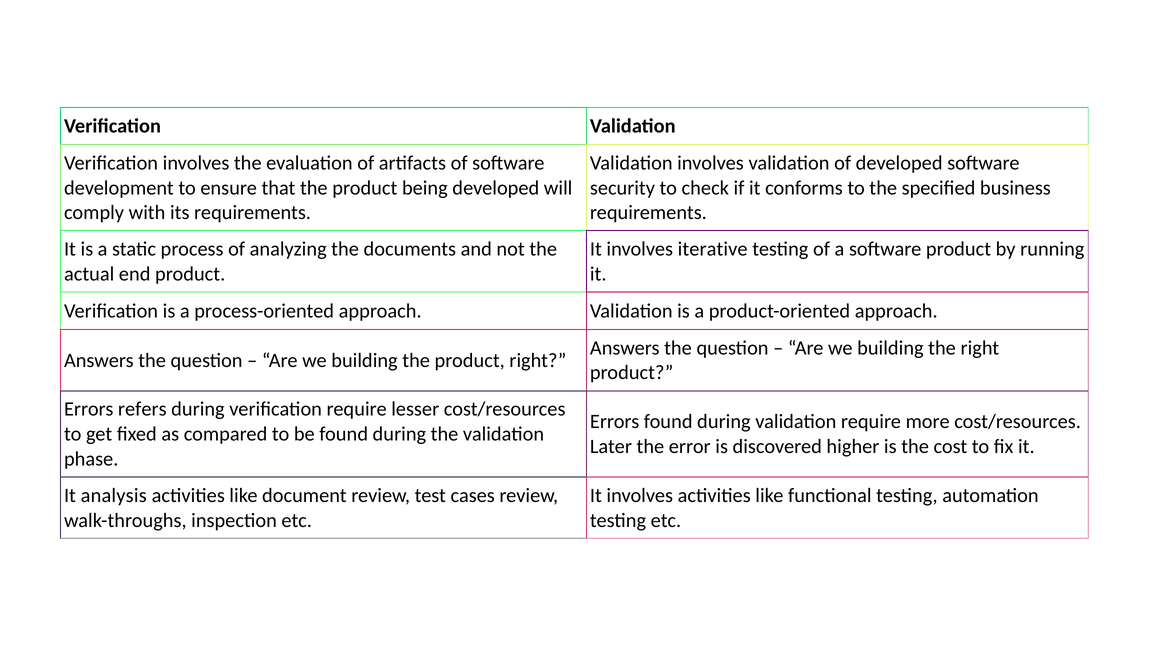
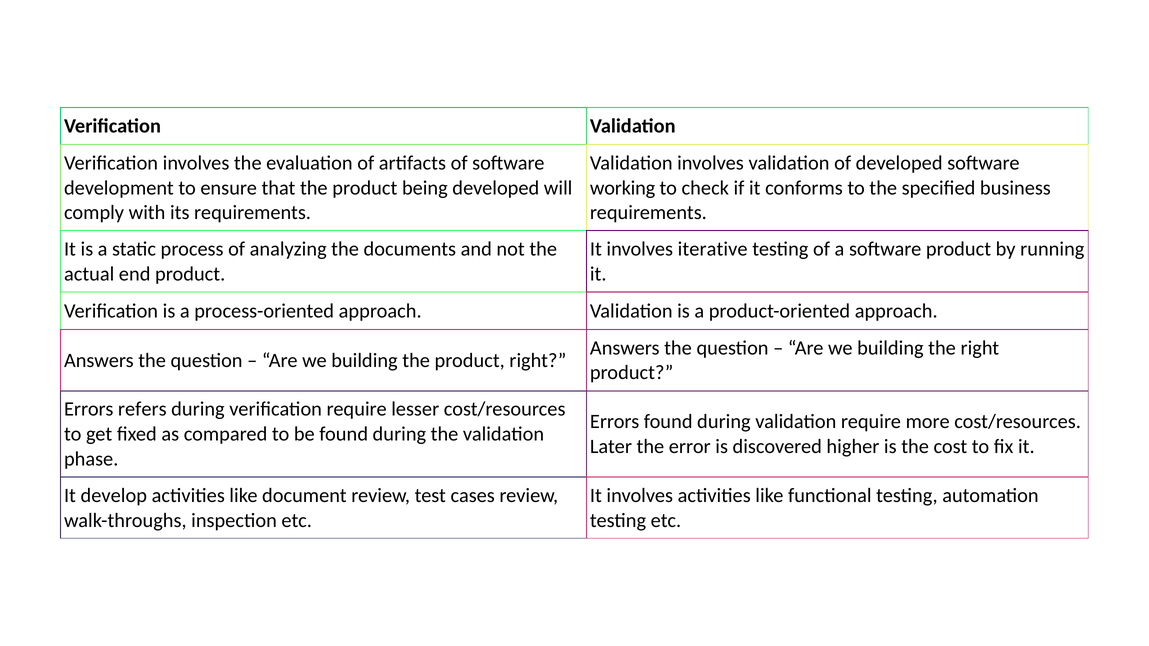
security: security -> working (623, 188)
analysis: analysis -> develop (114, 496)
